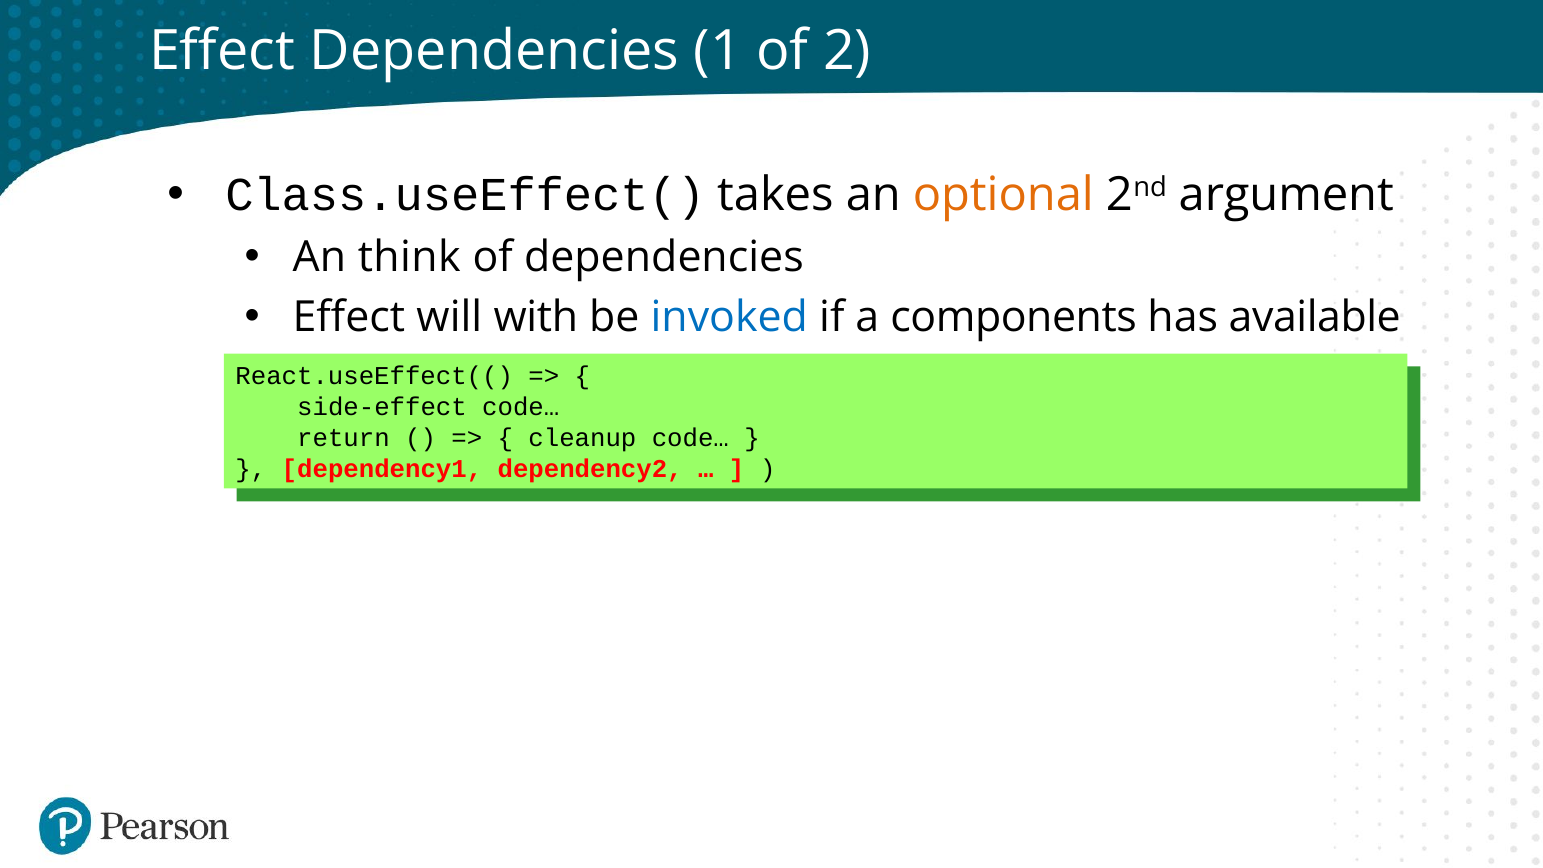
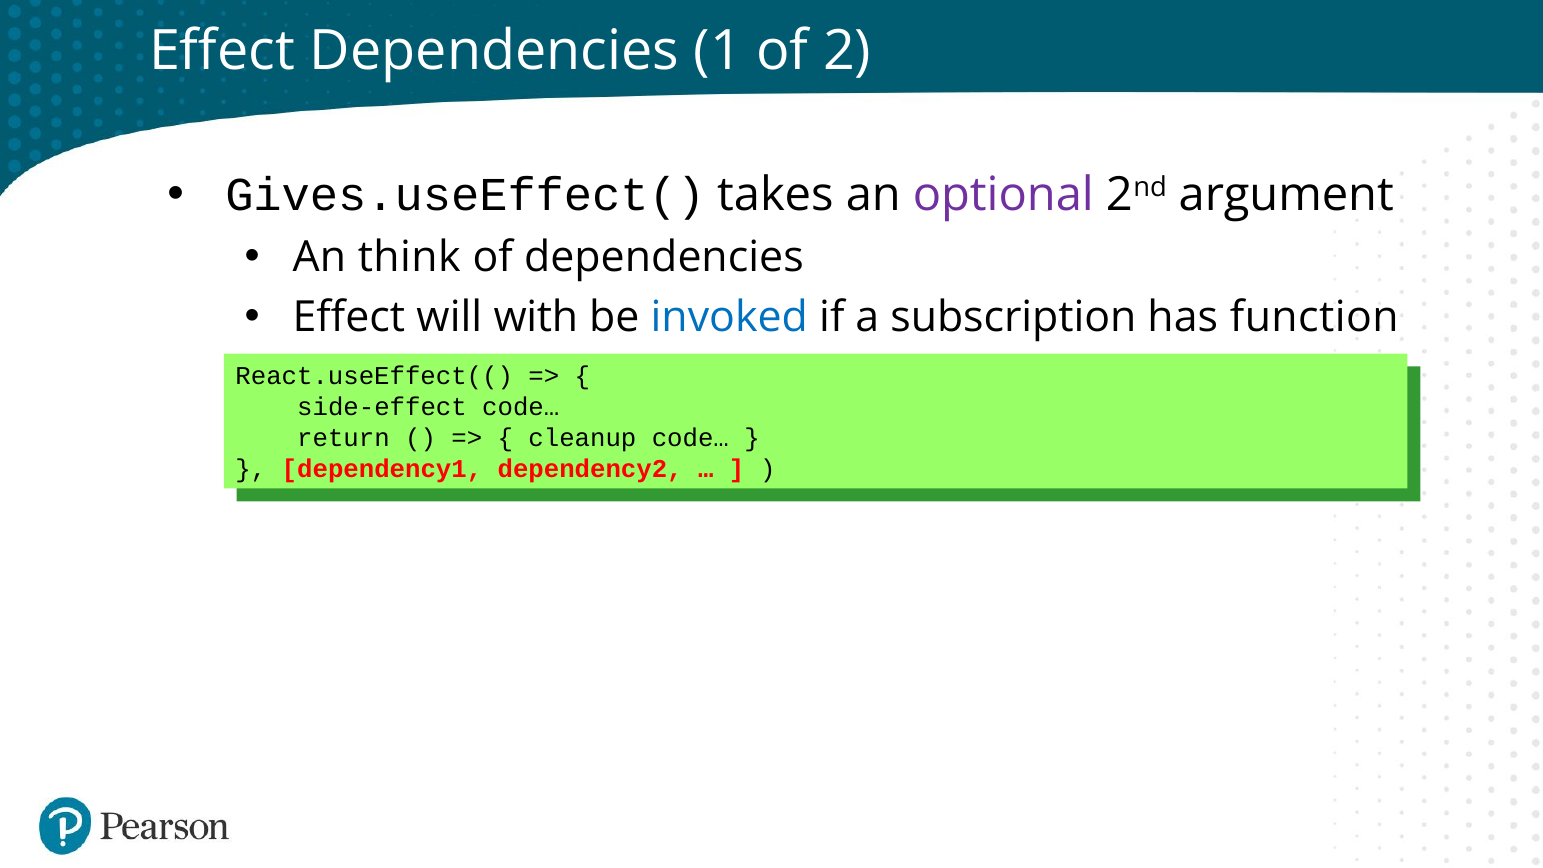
Class.useEffect(: Class.useEffect( -> Gives.useEffect( (465, 195)
optional colour: orange -> purple (1003, 195)
components: components -> subscription (1013, 318)
available: available -> function (1314, 318)
